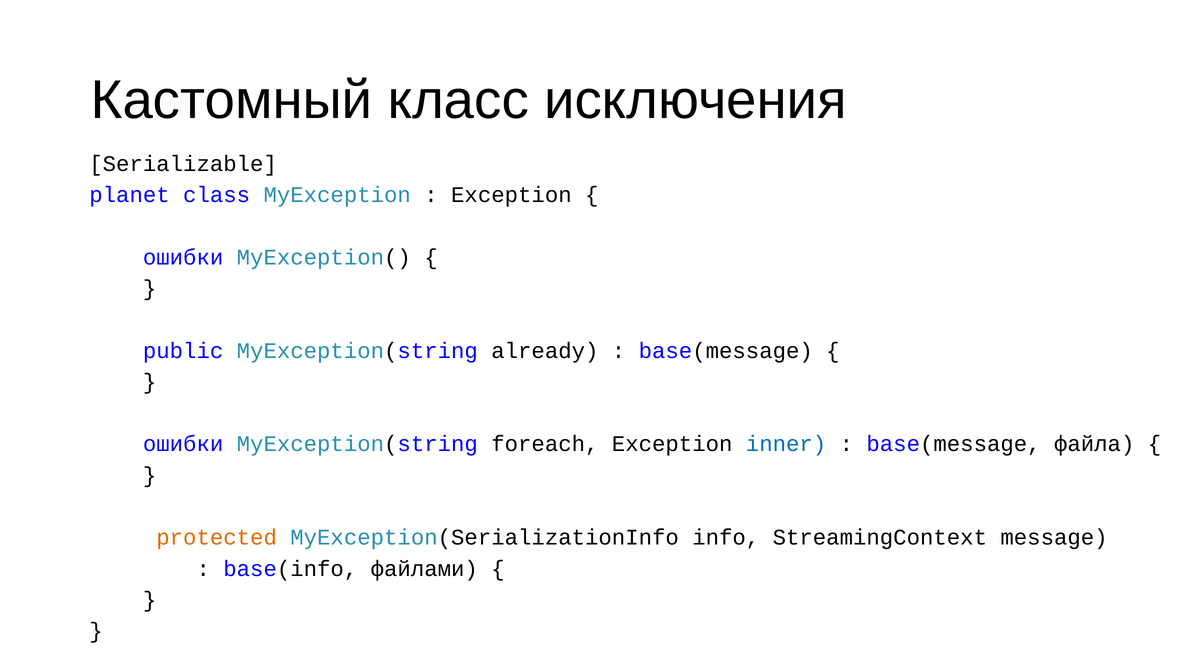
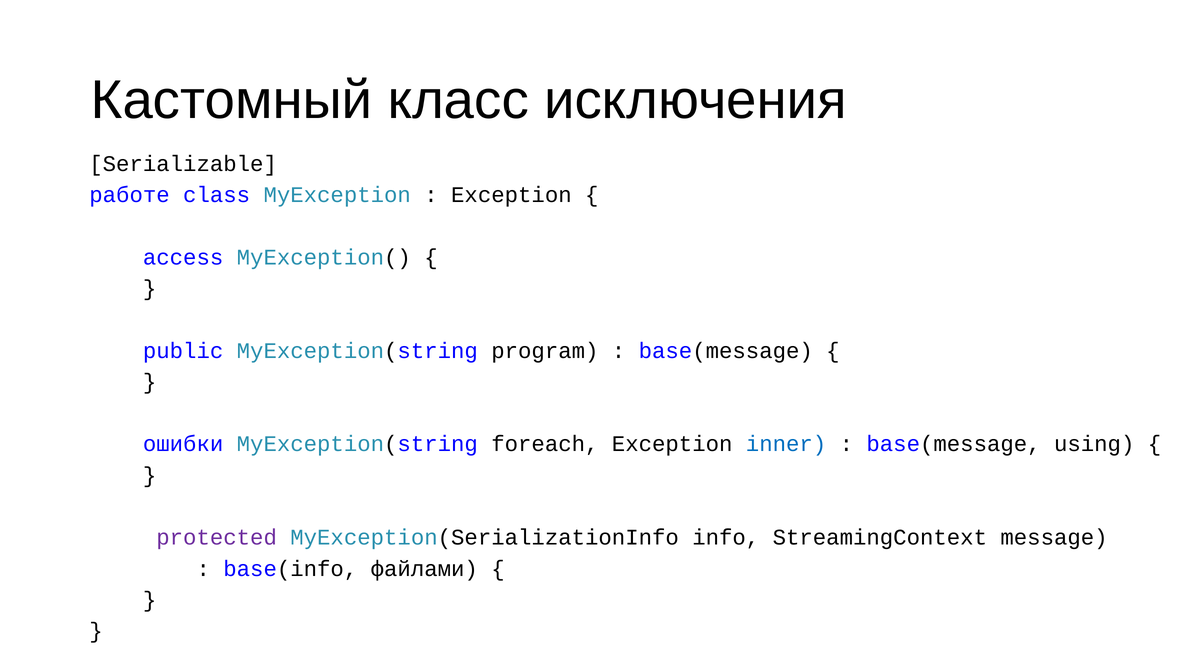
planet: planet -> работе (130, 195)
ошибки: ошибки -> access (183, 257)
already: already -> program (545, 351)
файла: файла -> using (1094, 444)
protected colour: orange -> purple (217, 538)
